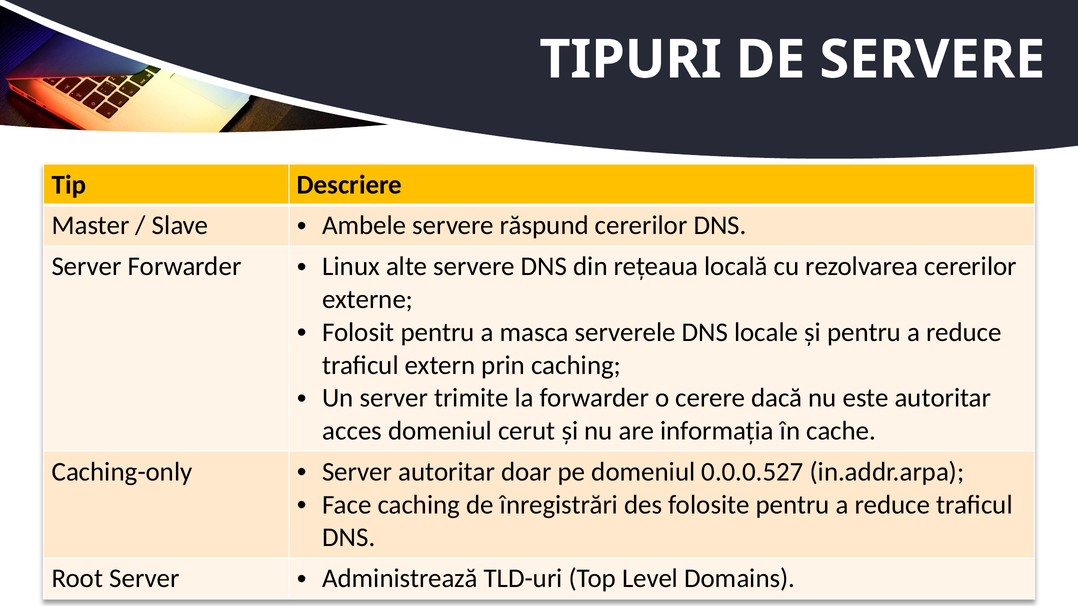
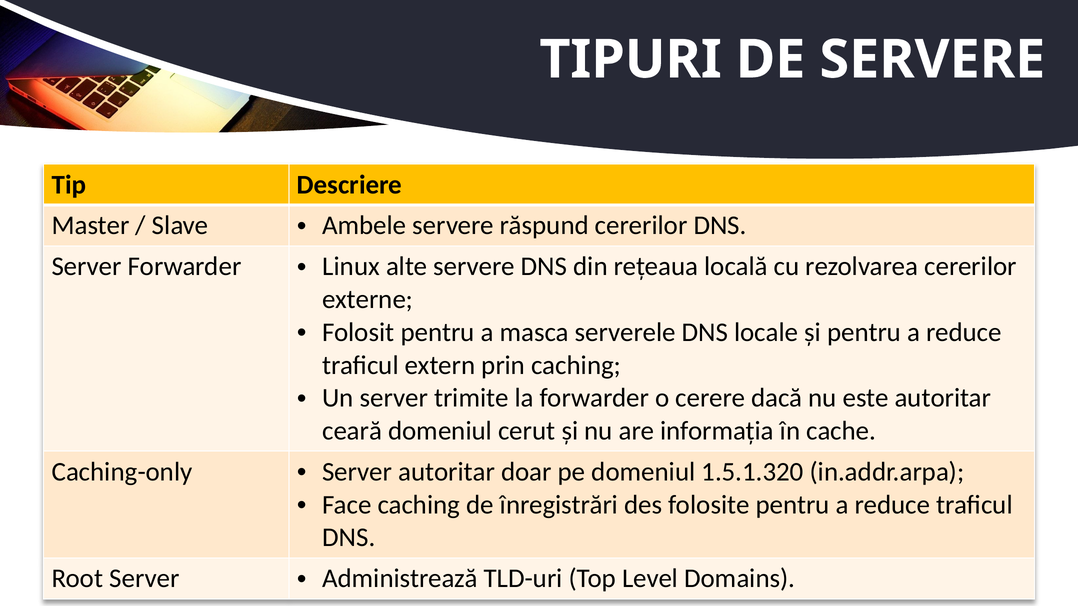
acces: acces -> ceară (352, 431)
0.0.0.527: 0.0.0.527 -> 1.5.1.320 (753, 472)
